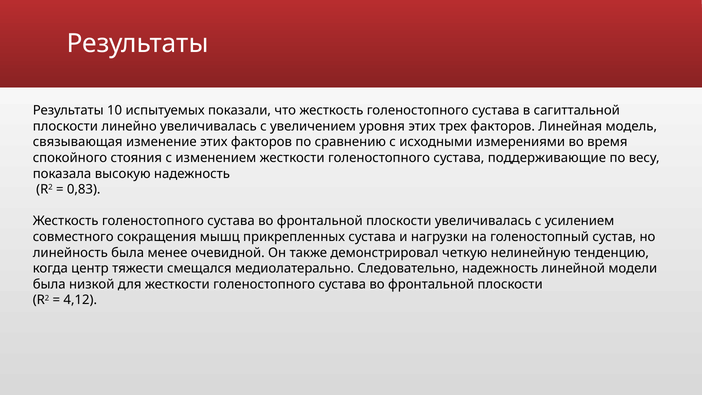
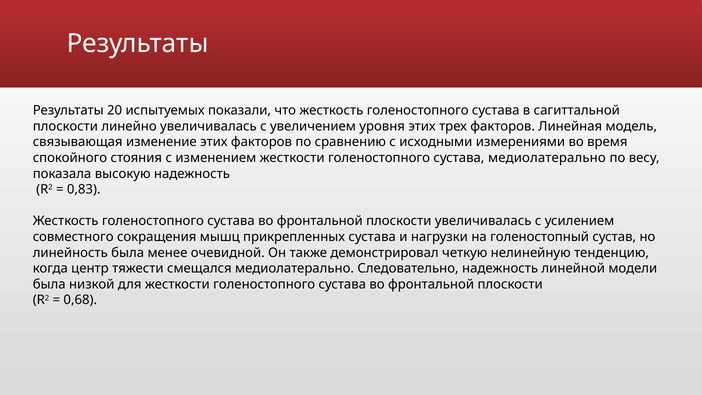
10: 10 -> 20 (115, 110)
сустава поддерживающие: поддерживающие -> медиолатерально (547, 158)
4,12: 4,12 -> 0,68 (80, 300)
